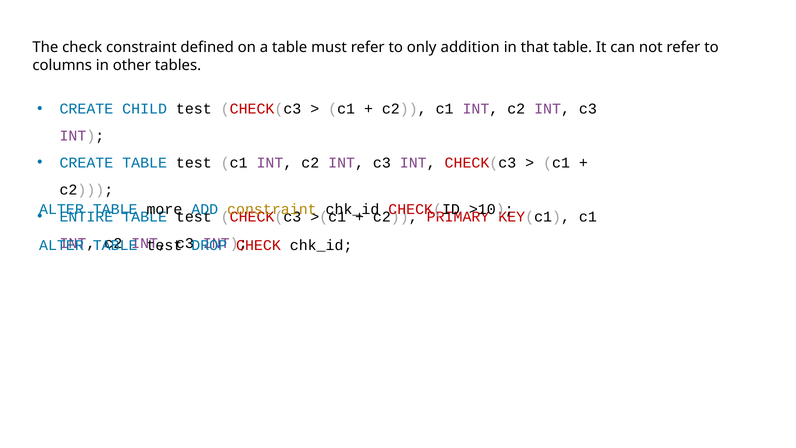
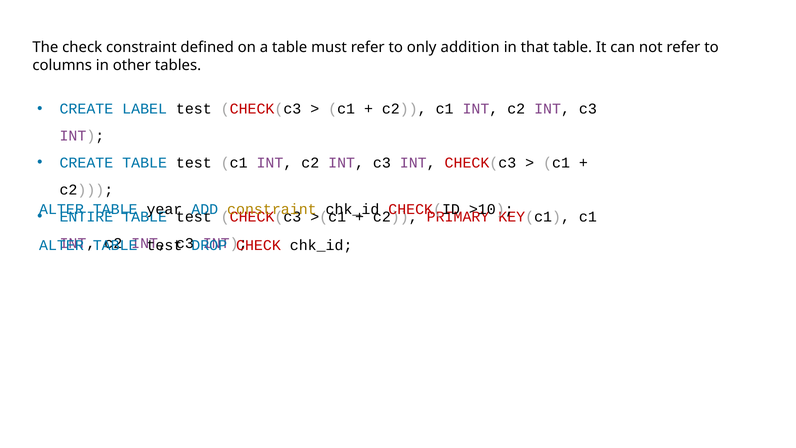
CHILD: CHILD -> LABEL (145, 109)
more: more -> year (164, 209)
